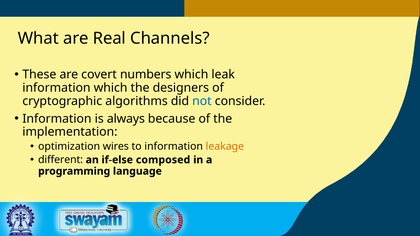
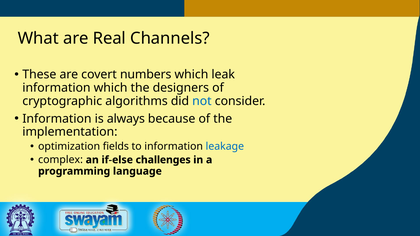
wires: wires -> fields (116, 146)
leakage colour: orange -> blue (225, 146)
different: different -> complex (61, 160)
composed: composed -> challenges (163, 160)
